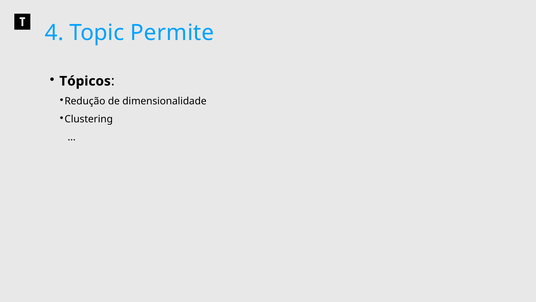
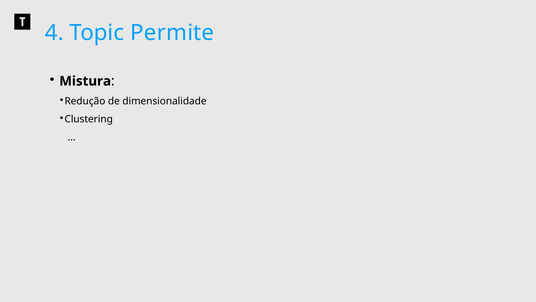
Tópicos: Tópicos -> Mistura (85, 81)
